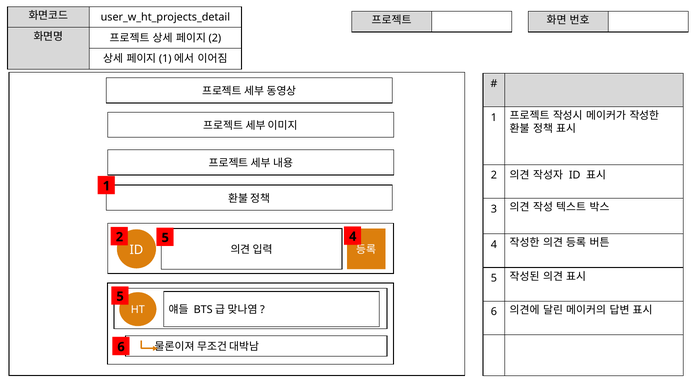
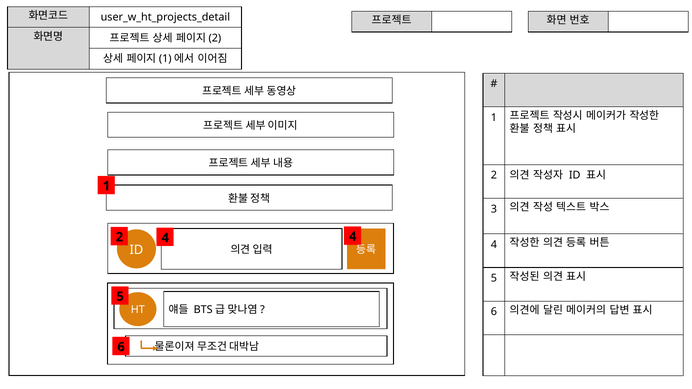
2 5: 5 -> 4 (165, 238)
